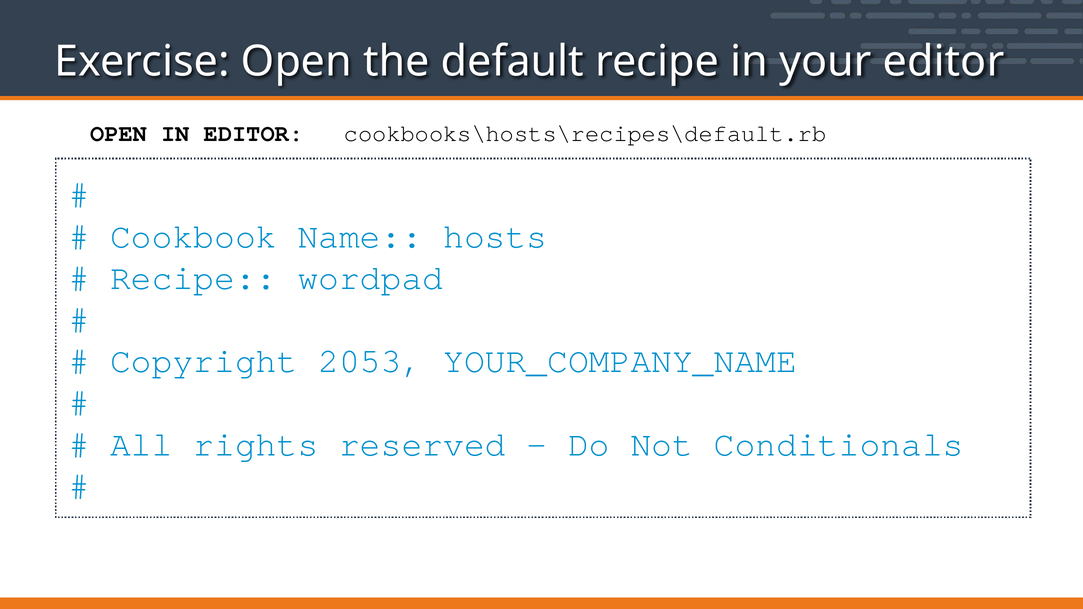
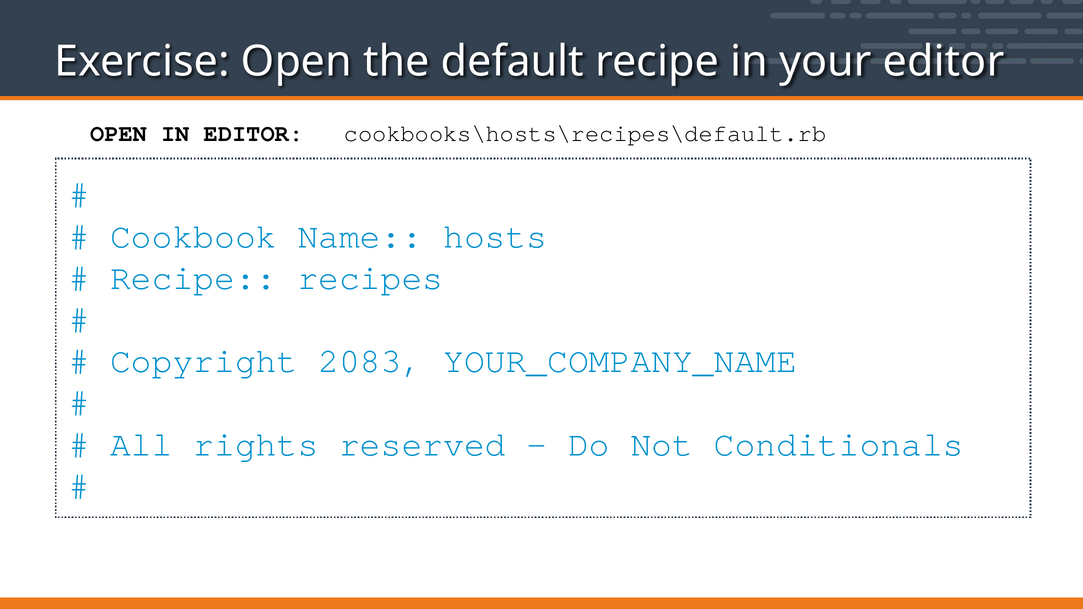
wordpad: wordpad -> recipes (370, 278)
2053: 2053 -> 2083 (370, 361)
